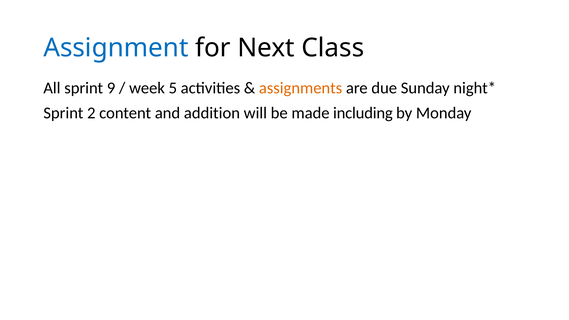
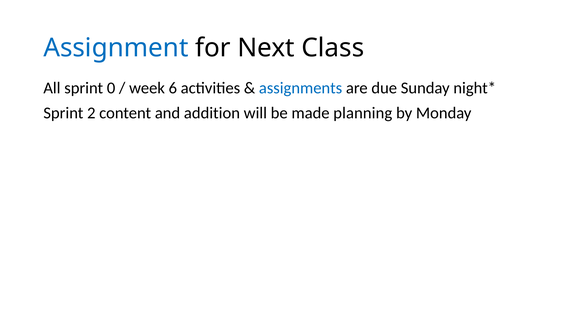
9: 9 -> 0 (111, 88)
5: 5 -> 6 (173, 88)
assignments colour: orange -> blue (301, 88)
including: including -> planning (363, 113)
